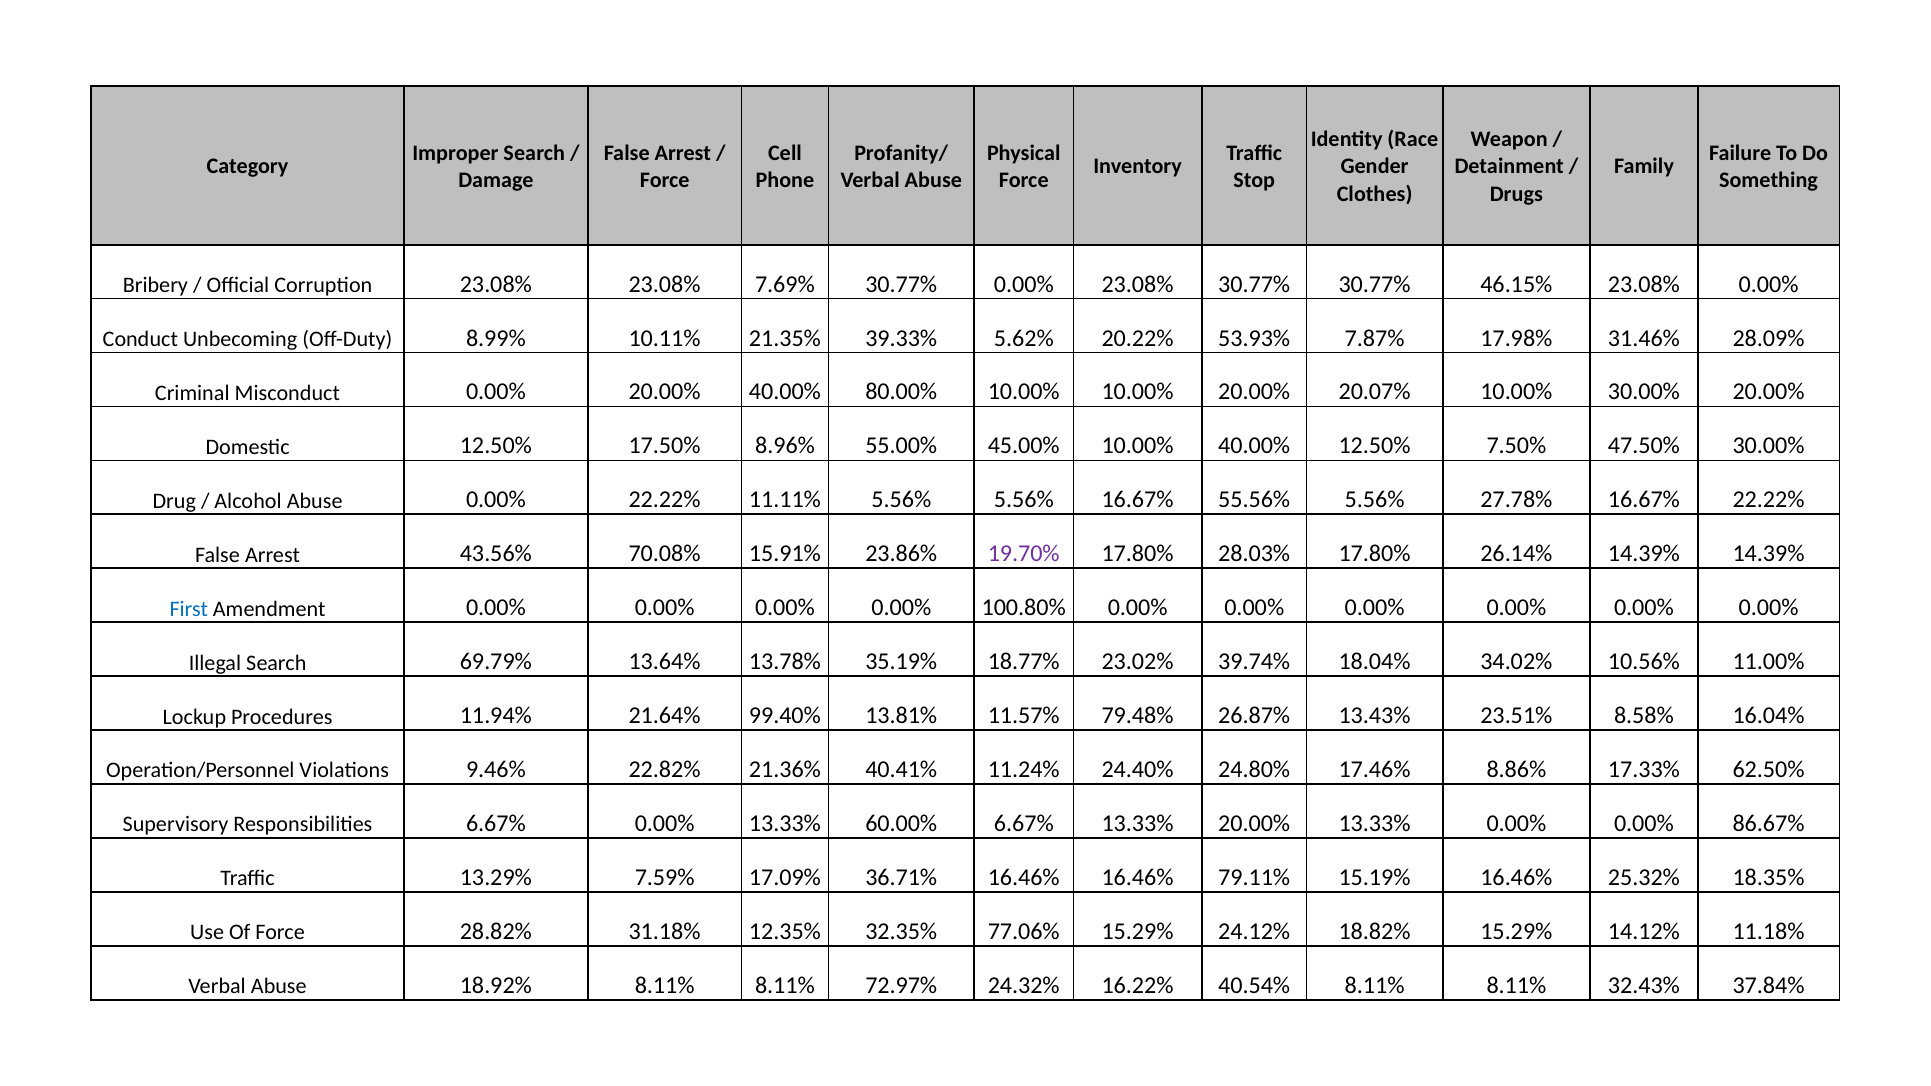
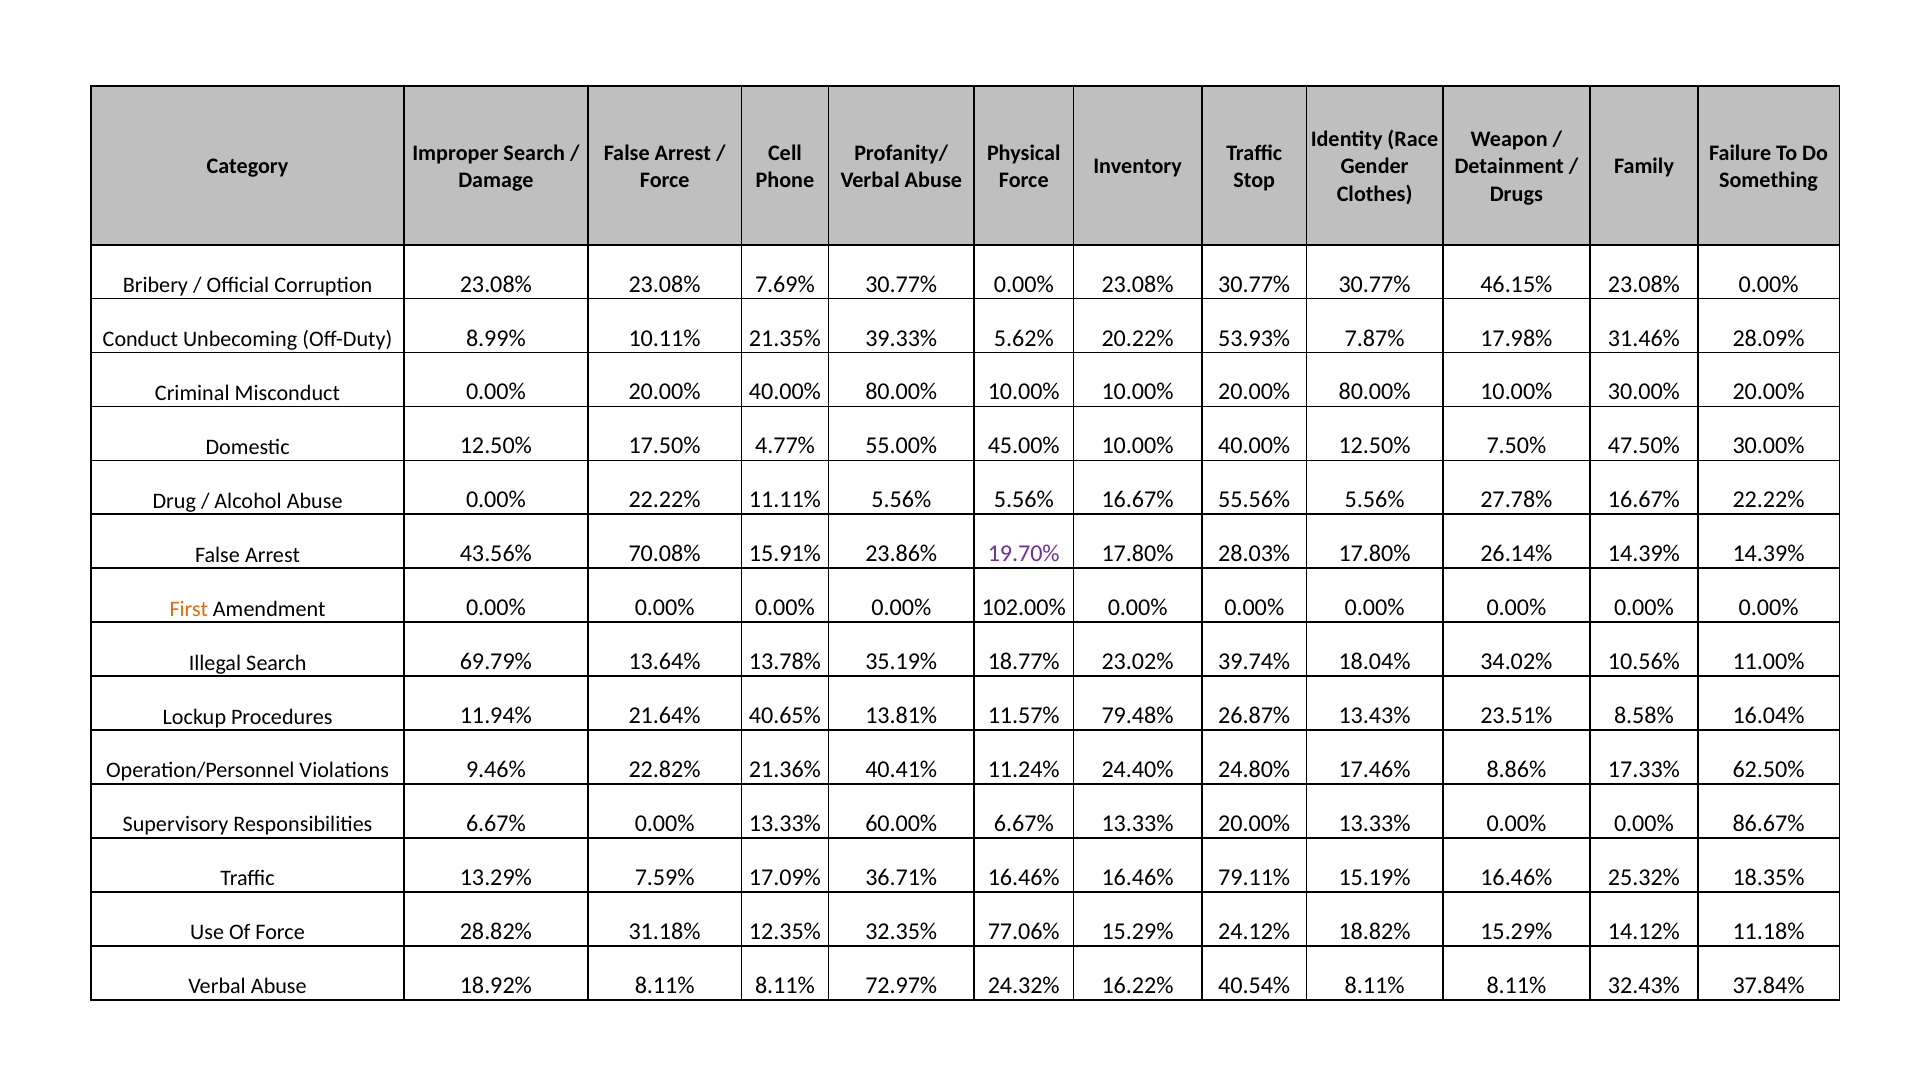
20.00% 20.07%: 20.07% -> 80.00% (1375, 392)
8.96%: 8.96% -> 4.77% (785, 446)
First colour: blue -> orange (189, 609)
100.80%: 100.80% -> 102.00% (1024, 608)
99.40%: 99.40% -> 40.65% (785, 716)
